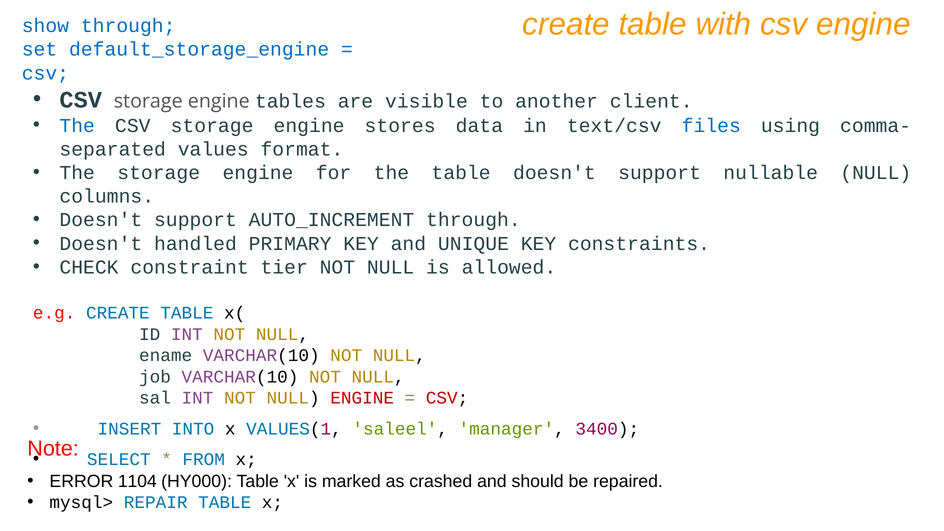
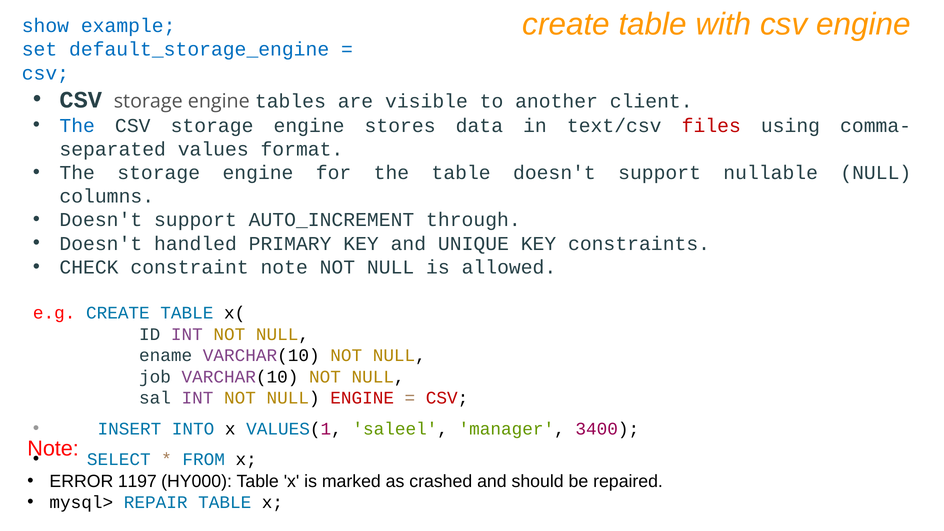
show through: through -> example (128, 26)
files colour: blue -> red (711, 126)
constraint tier: tier -> note (284, 267)
1104: 1104 -> 1197 (137, 481)
